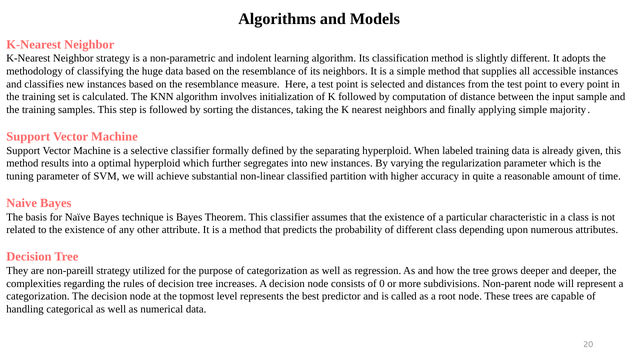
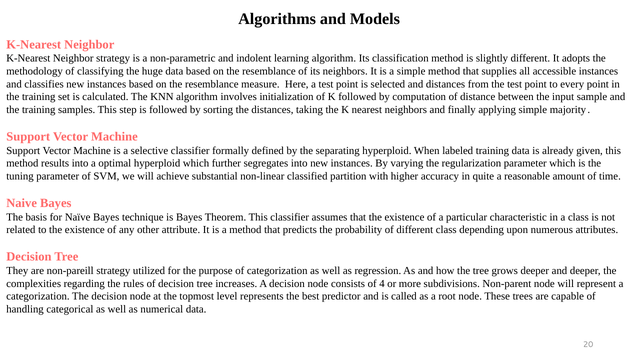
0: 0 -> 4 (382, 284)
